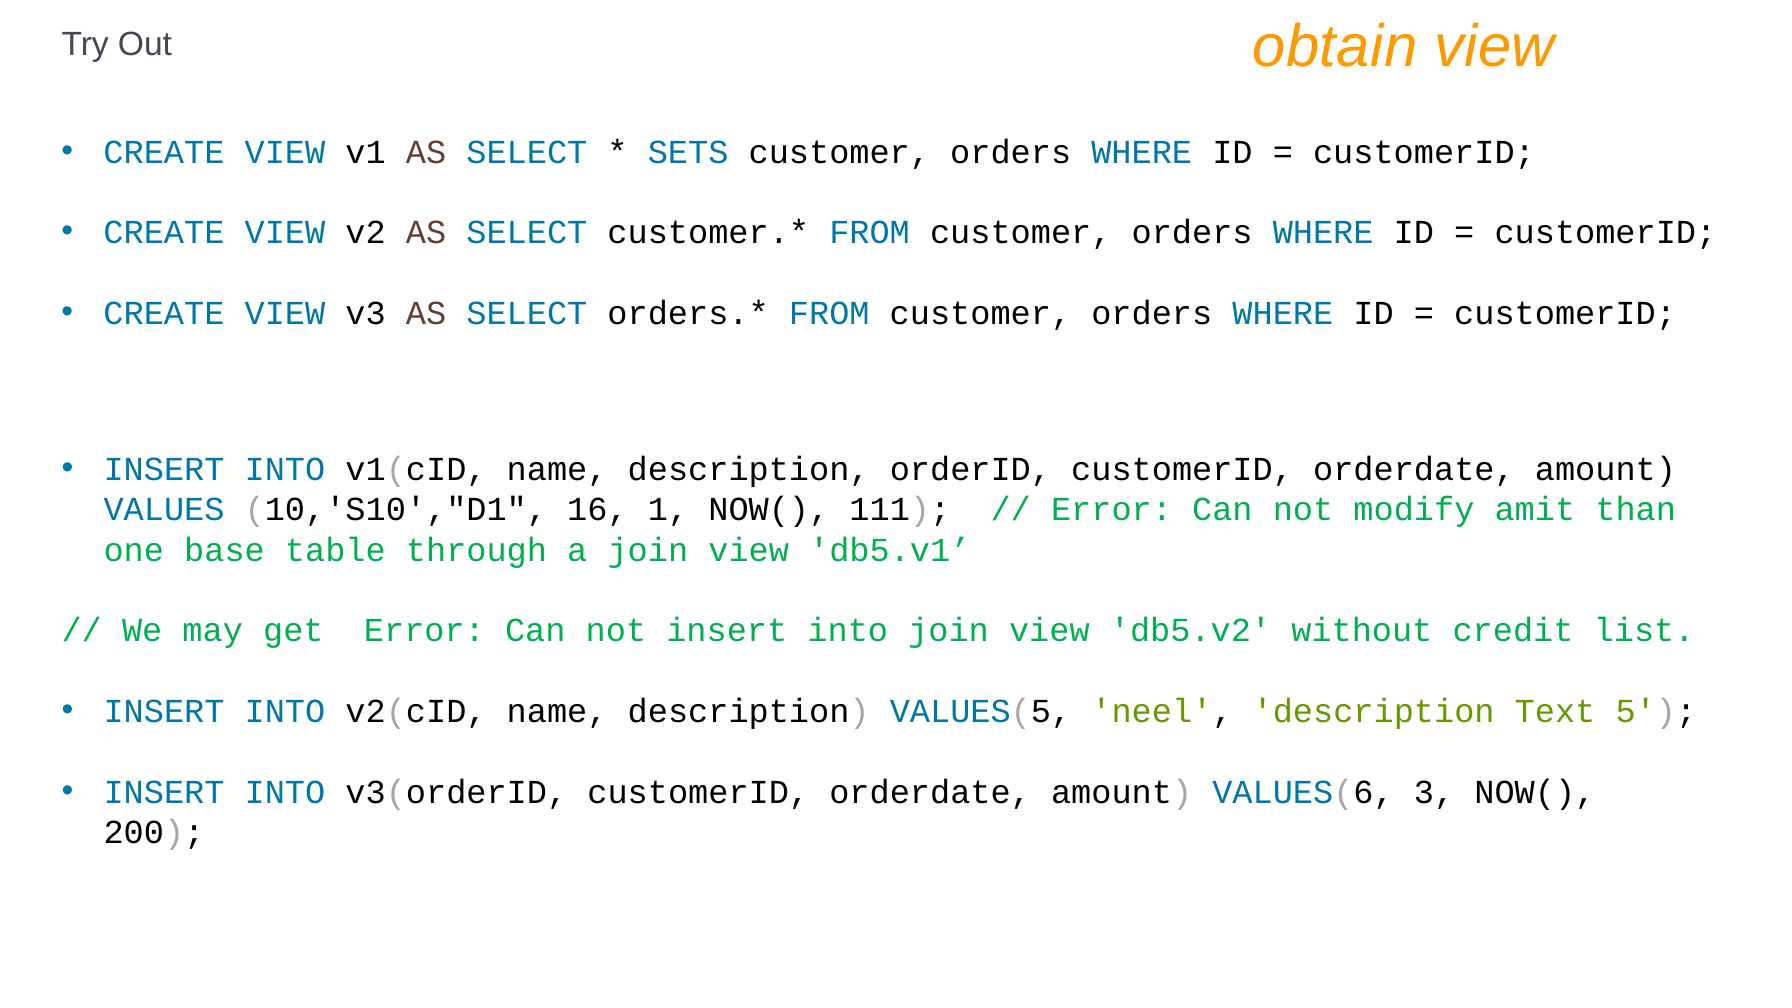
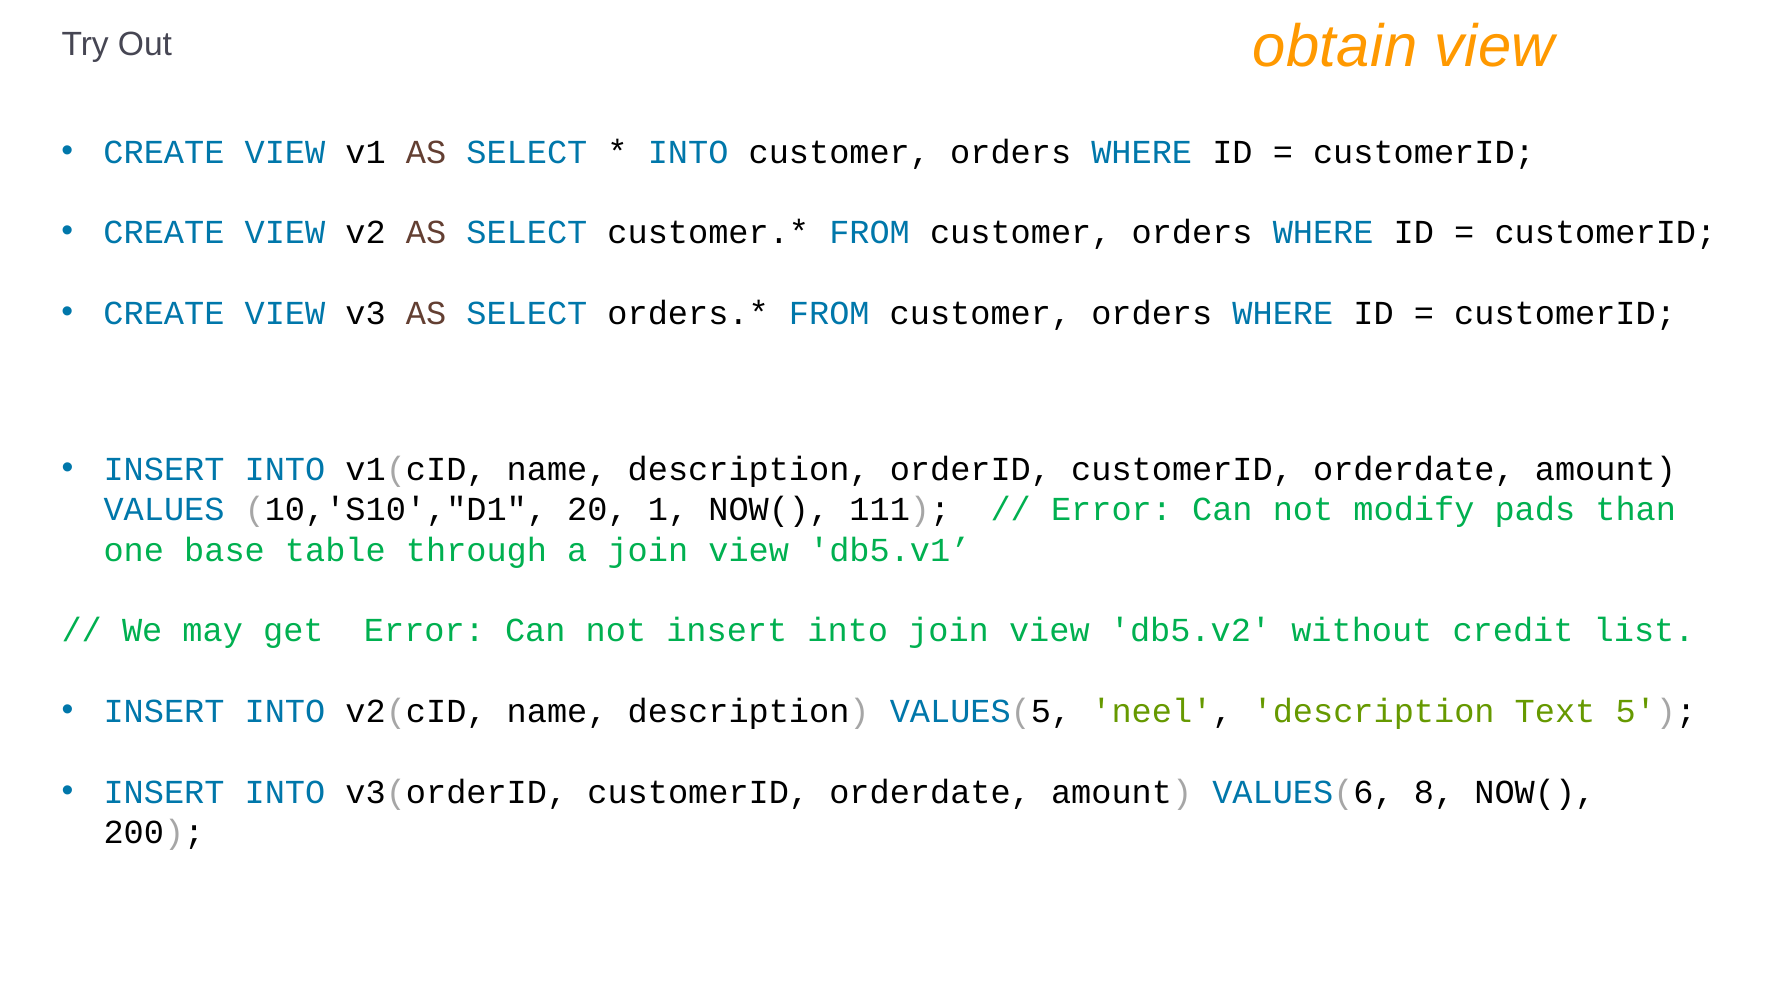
SETS: SETS -> INTO (688, 152)
16: 16 -> 20 (597, 510)
amit: amit -> pads (1535, 510)
3: 3 -> 8 (1434, 792)
